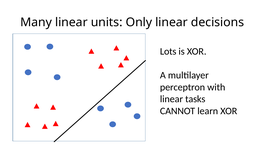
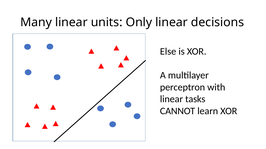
Lots: Lots -> Else (168, 52)
